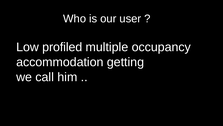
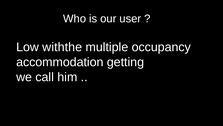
profiled: profiled -> withthe (62, 47)
